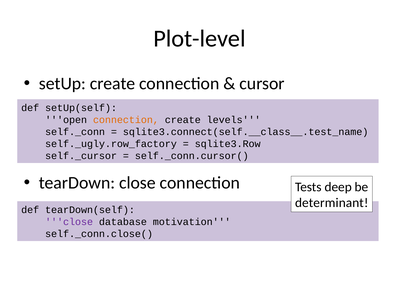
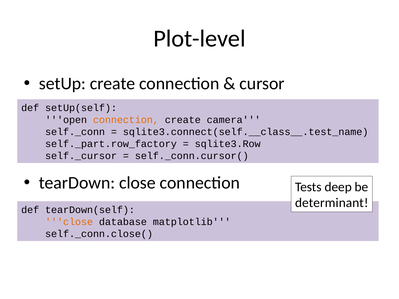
levels: levels -> camera (234, 120)
self._ugly.row_factory: self._ugly.row_factory -> self._part.row_factory (111, 144)
close colour: purple -> orange (69, 222)
motivation: motivation -> matplotlib (192, 222)
